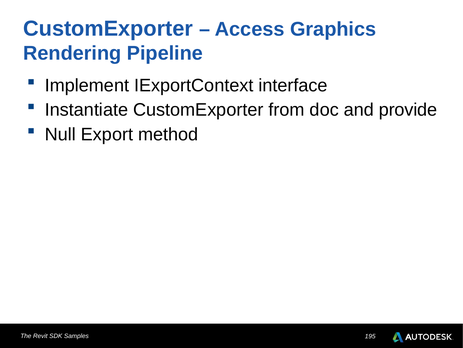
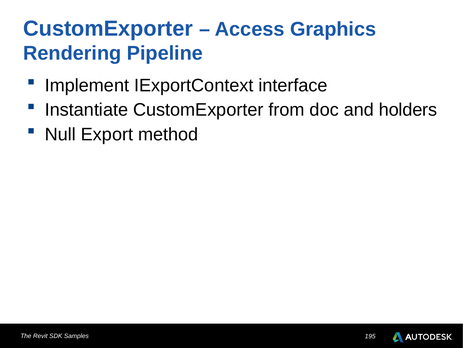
provide: provide -> holders (408, 110)
